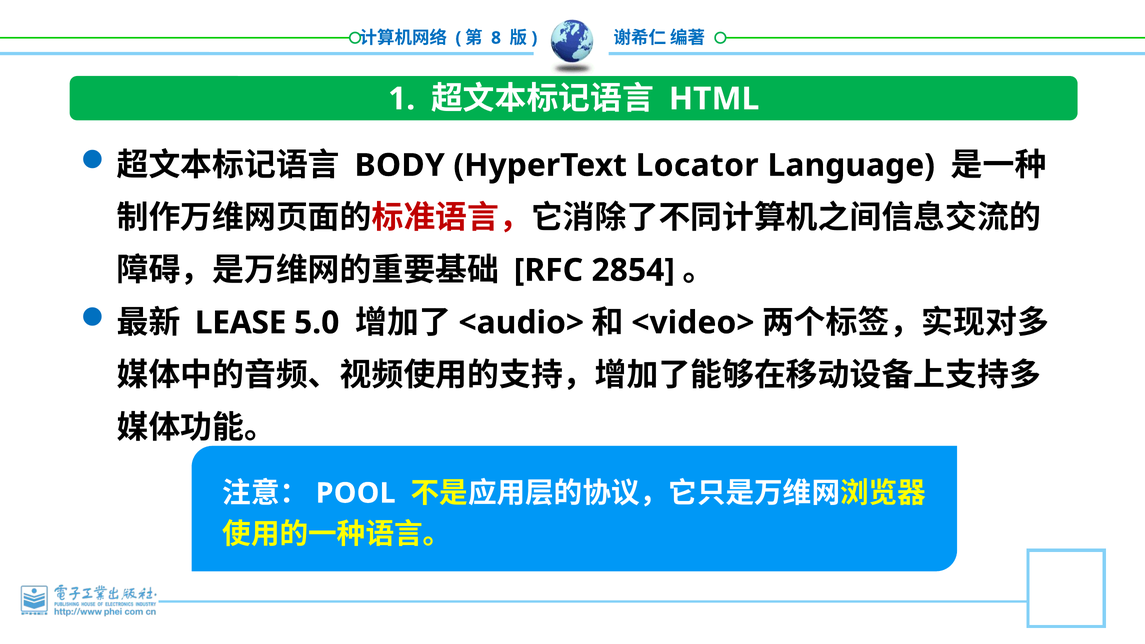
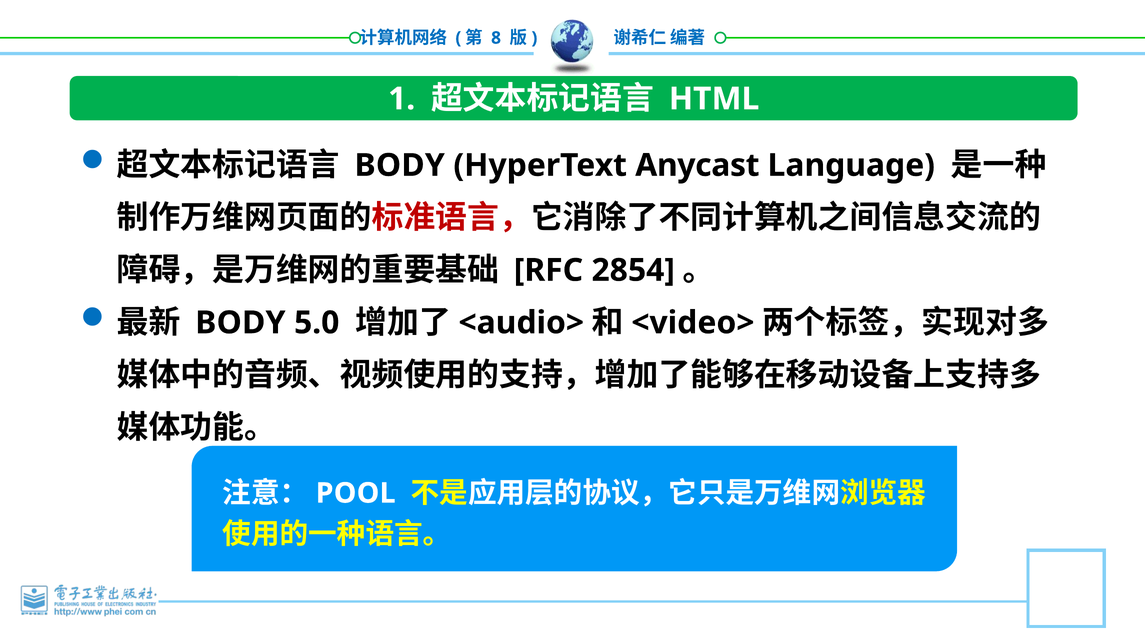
Locator: Locator -> Anycast (697, 165)
LEASE: LEASE -> BODY (240, 323)
